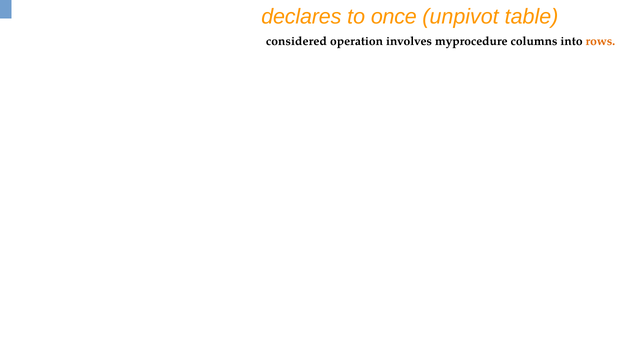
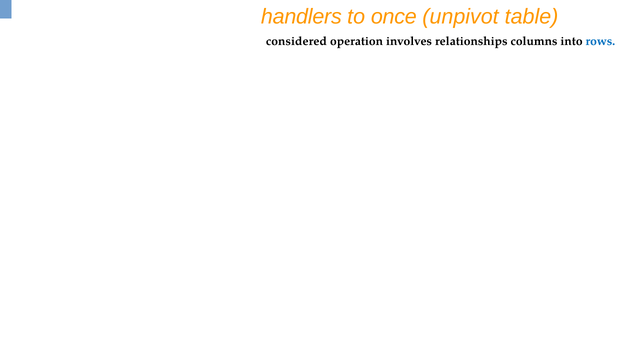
declares: declares -> handlers (301, 17)
myprocedure: myprocedure -> relationships (471, 41)
rows colour: orange -> blue (600, 41)
